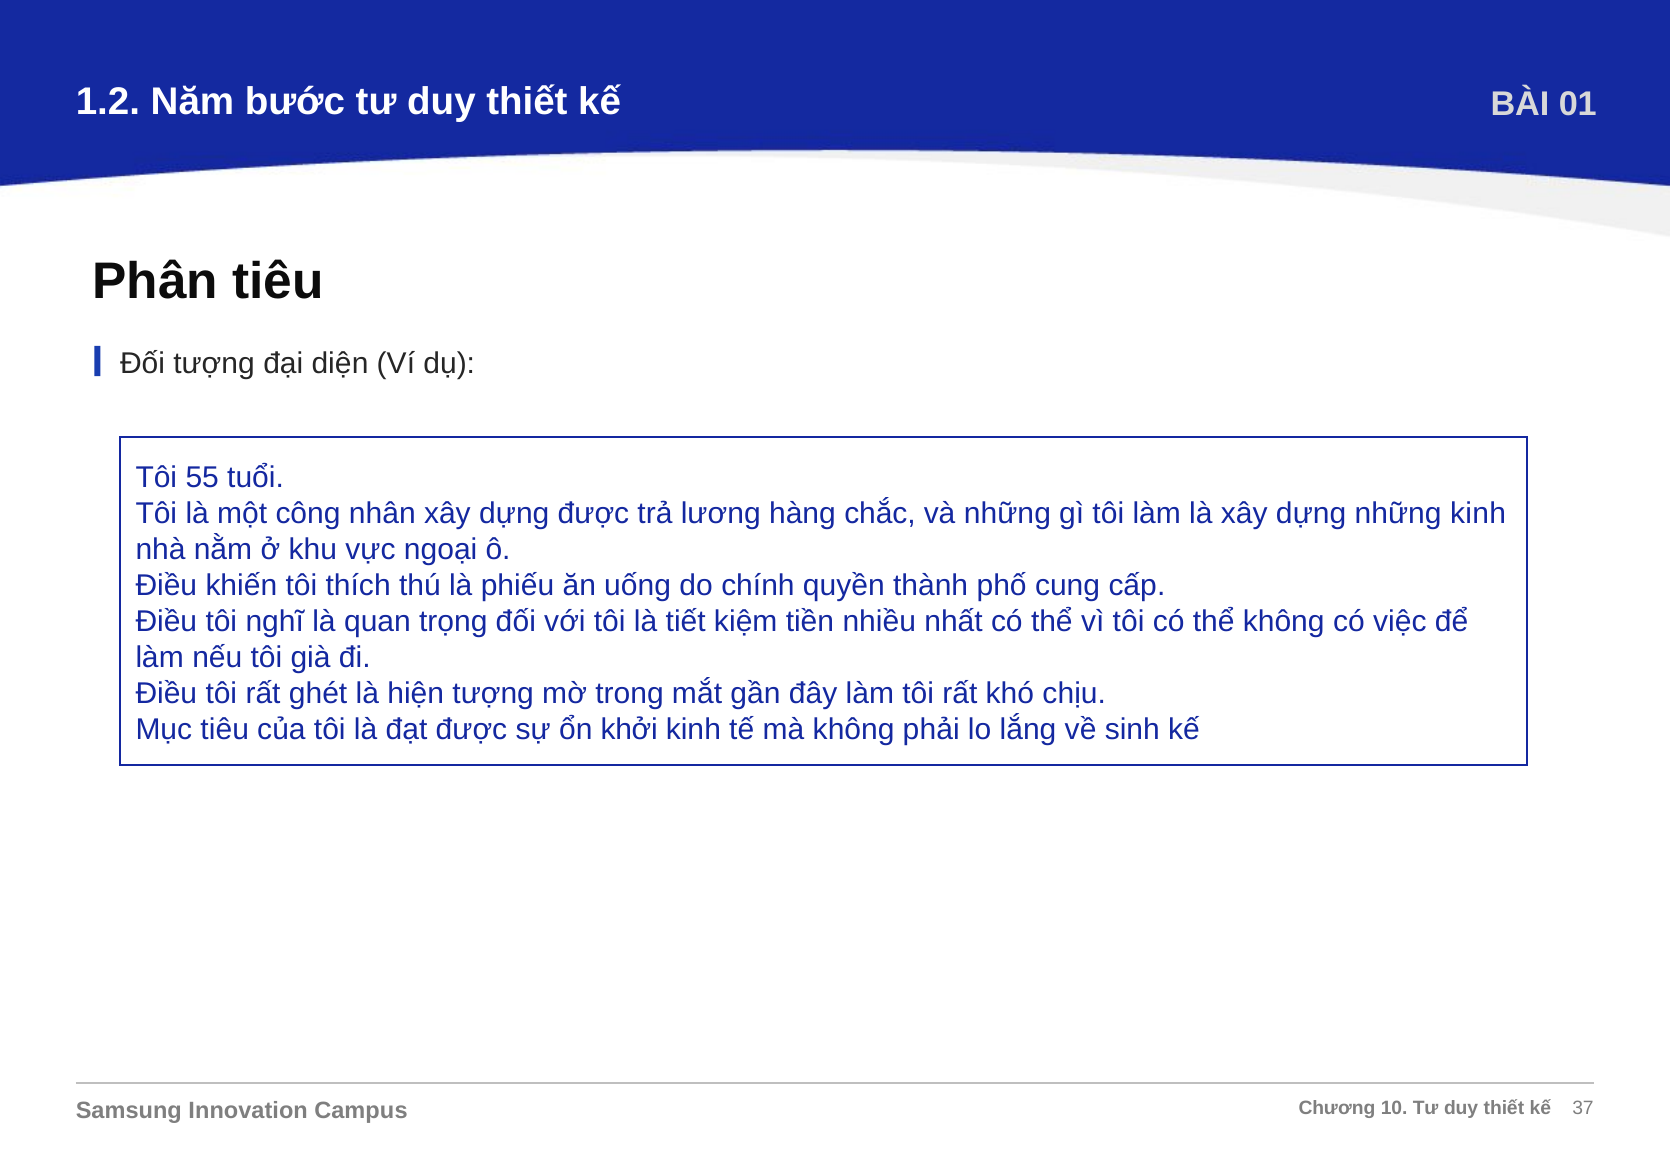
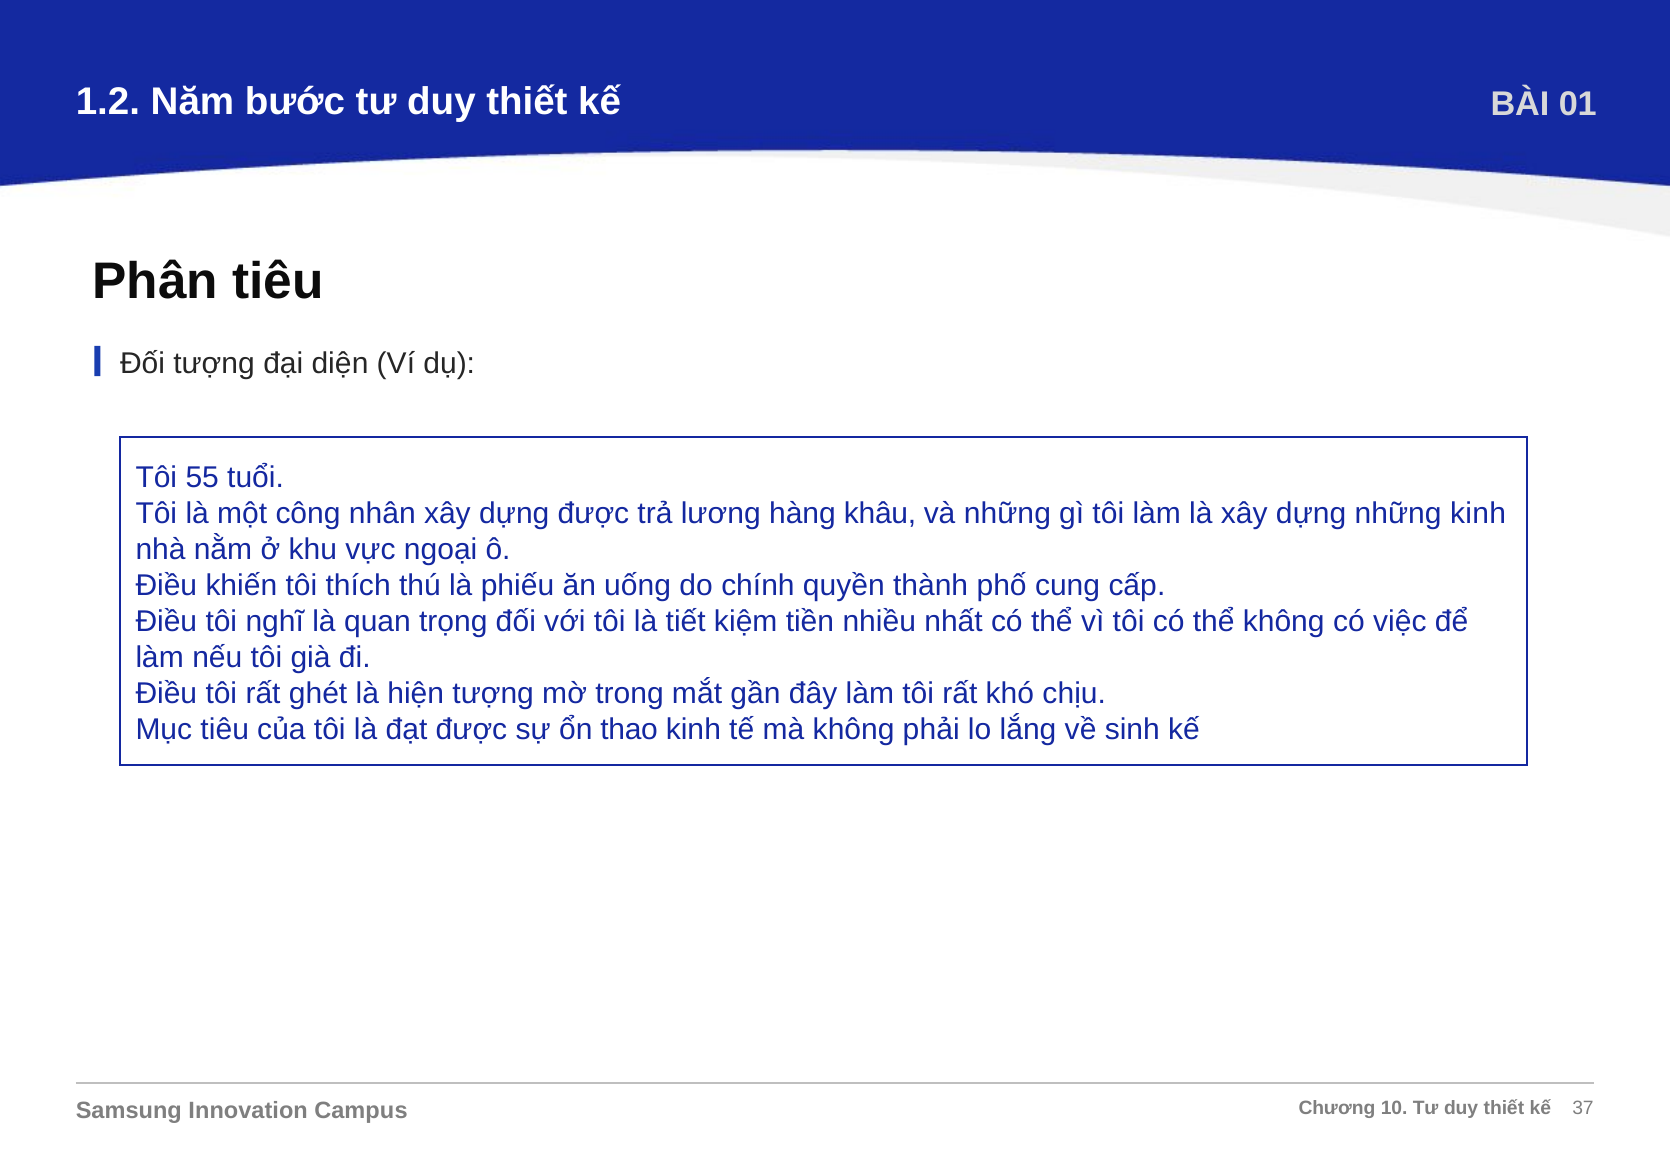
chắc: chắc -> khâu (880, 514)
khởi: khởi -> thao (629, 730)
